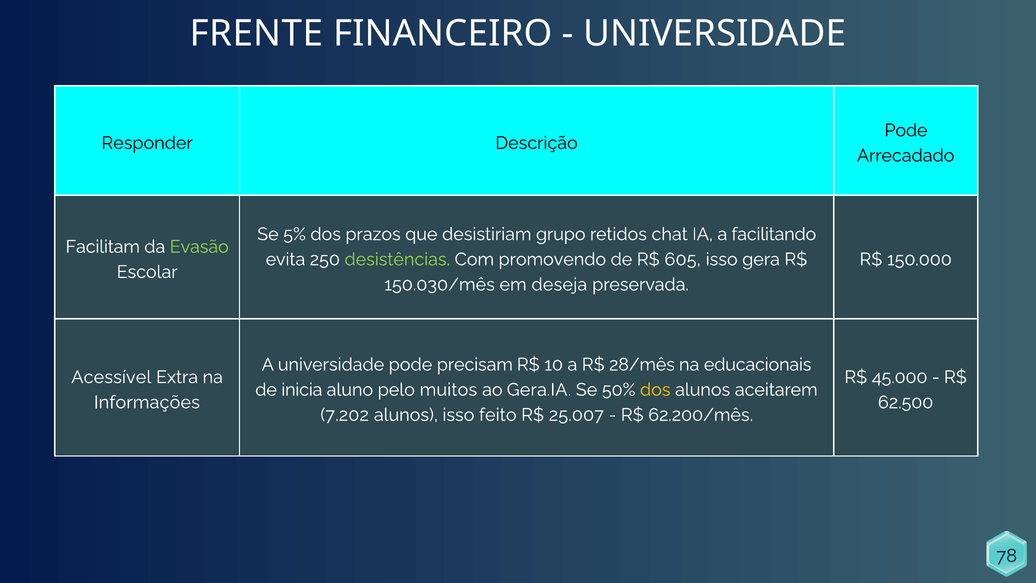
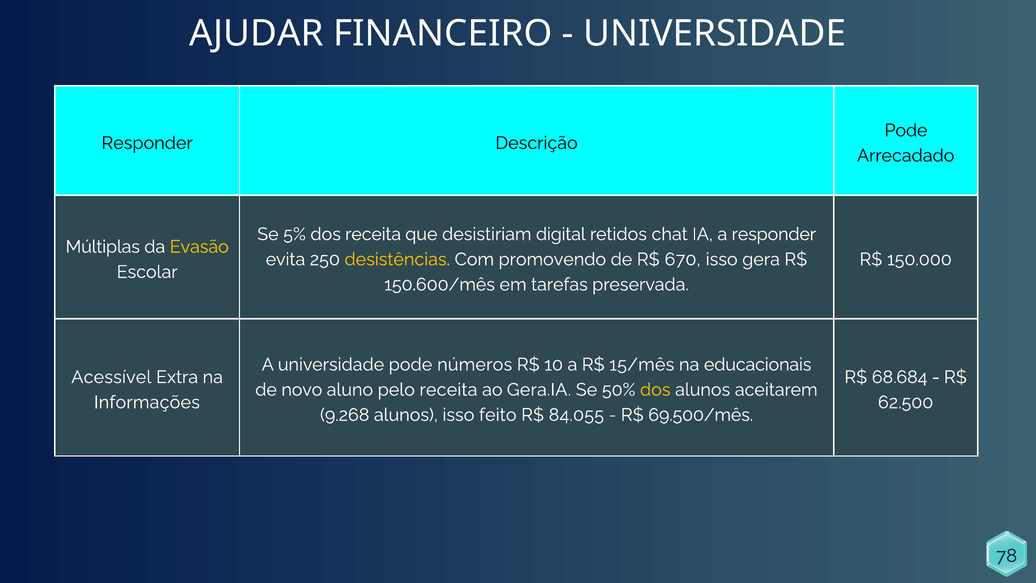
FRENTE: FRENTE -> AJUDAR (257, 34)
dos prazos: prazos -> receita (373, 234)
grupo: grupo -> digital (561, 234)
a facilitando: facilitando -> responder (774, 234)
Facilitam: Facilitam -> Múltiplas (103, 247)
Evasão colour: light green -> yellow (199, 247)
desistências colour: light green -> yellow (397, 259)
605: 605 -> 670 (683, 259)
150.030/mês: 150.030/mês -> 150.600/mês (440, 284)
deseja: deseja -> tarefas (559, 284)
precisam: precisam -> números (475, 364)
28/mês: 28/mês -> 15/mês (642, 364)
45.000: 45.000 -> 68.684 (900, 377)
inicia: inicia -> novo (302, 390)
pelo muitos: muitos -> receita (448, 390)
7.202: 7.202 -> 9.268 (345, 415)
25.007: 25.007 -> 84.055 (576, 415)
62.200/mês: 62.200/mês -> 69.500/mês (701, 415)
